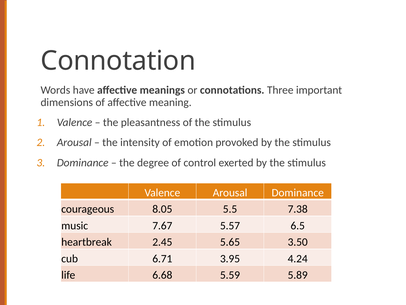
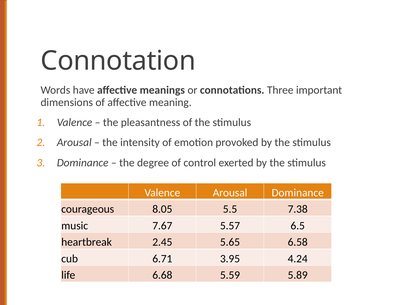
3.50: 3.50 -> 6.58 (298, 242)
